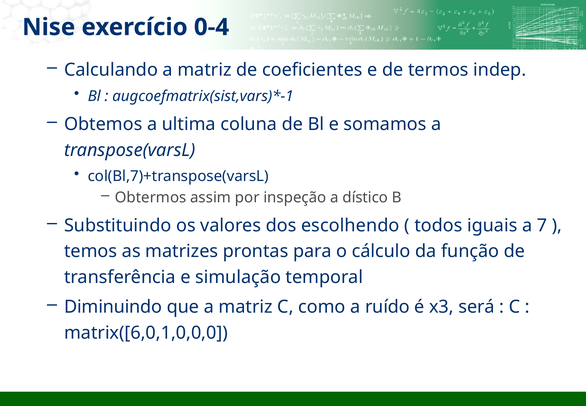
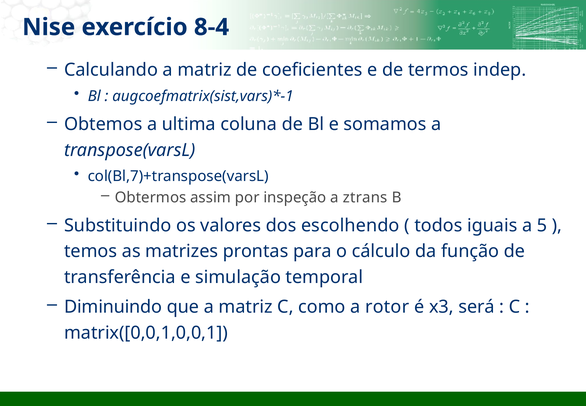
0-4: 0-4 -> 8-4 (211, 27)
dístico: dístico -> ztrans (365, 197)
7: 7 -> 5 (542, 225)
ruído: ruído -> rotor (387, 307)
matrix([6,0,1,0,0,0: matrix([6,0,1,0,0,0 -> matrix([0,0,1,0,0,1 (146, 333)
